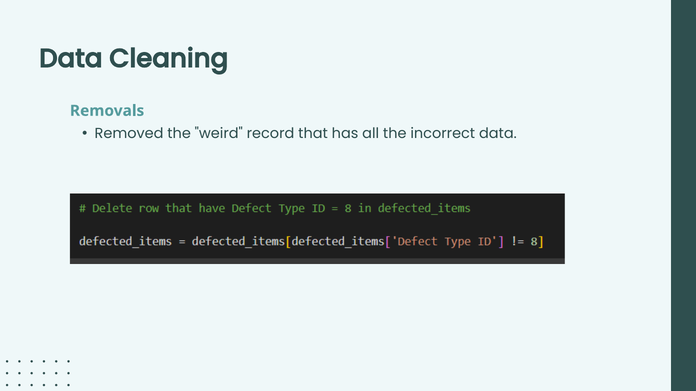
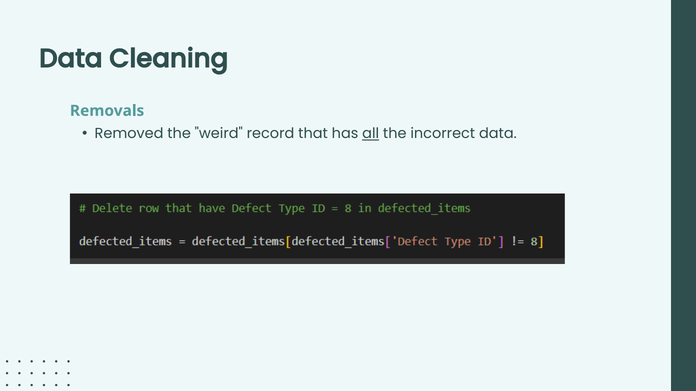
all underline: none -> present (371, 134)
